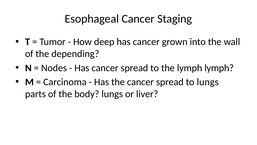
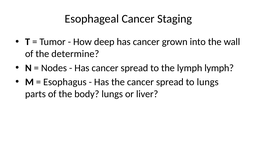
depending: depending -> determine (75, 54)
Carcinoma: Carcinoma -> Esophagus (65, 82)
